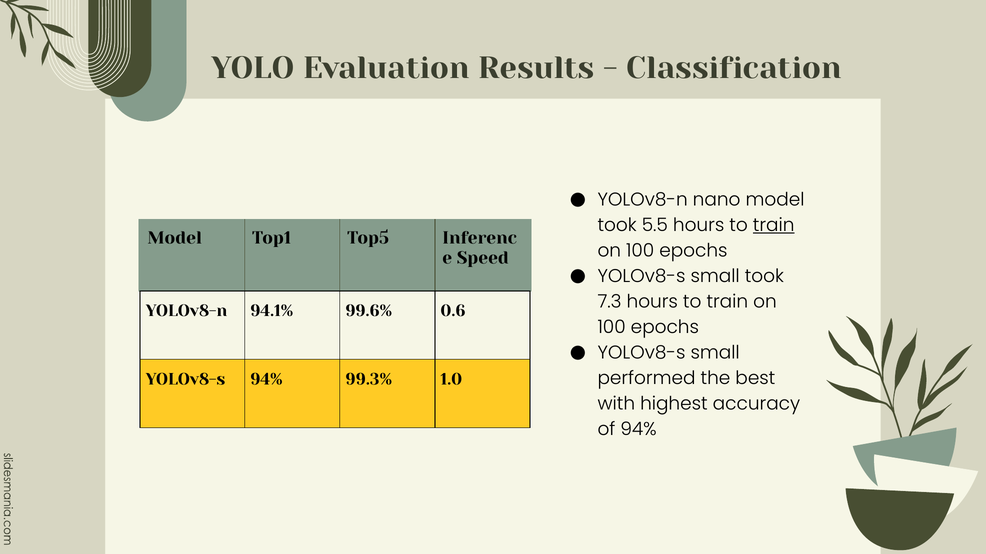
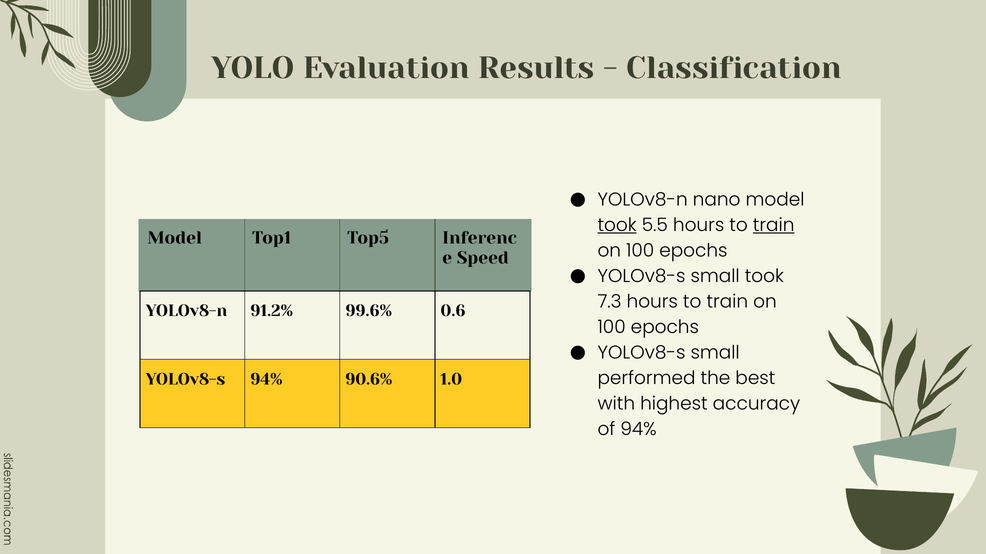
took underline: none -> present (617, 225)
94.1%: 94.1% -> 91.2% (272, 311)
99.3%: 99.3% -> 90.6% (369, 380)
